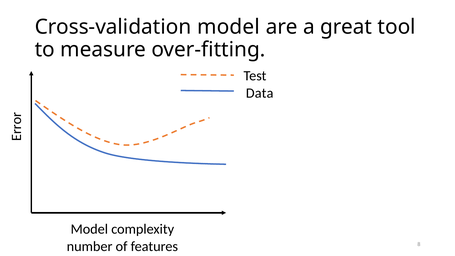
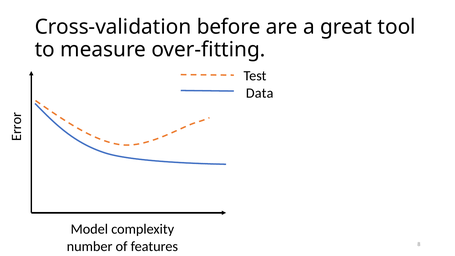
Cross-validation model: model -> before (229, 27)
